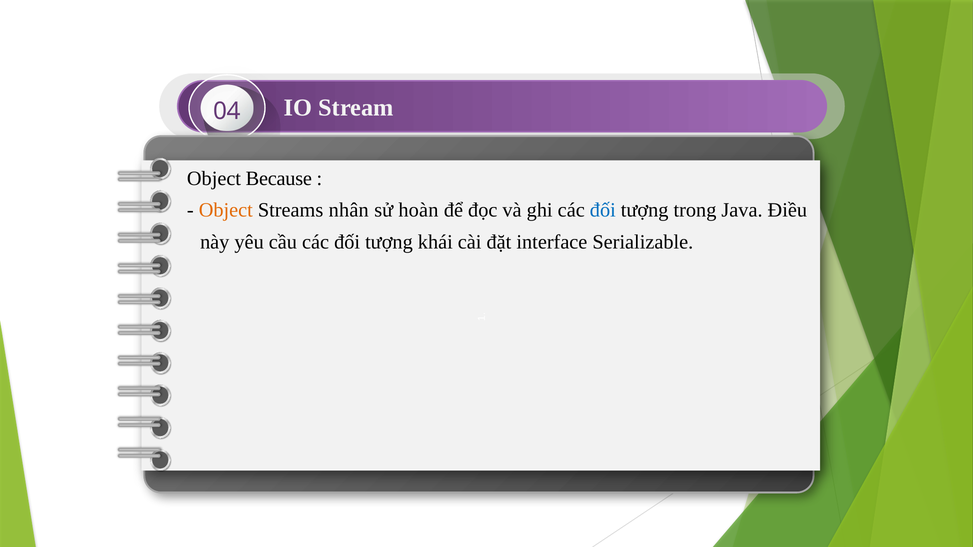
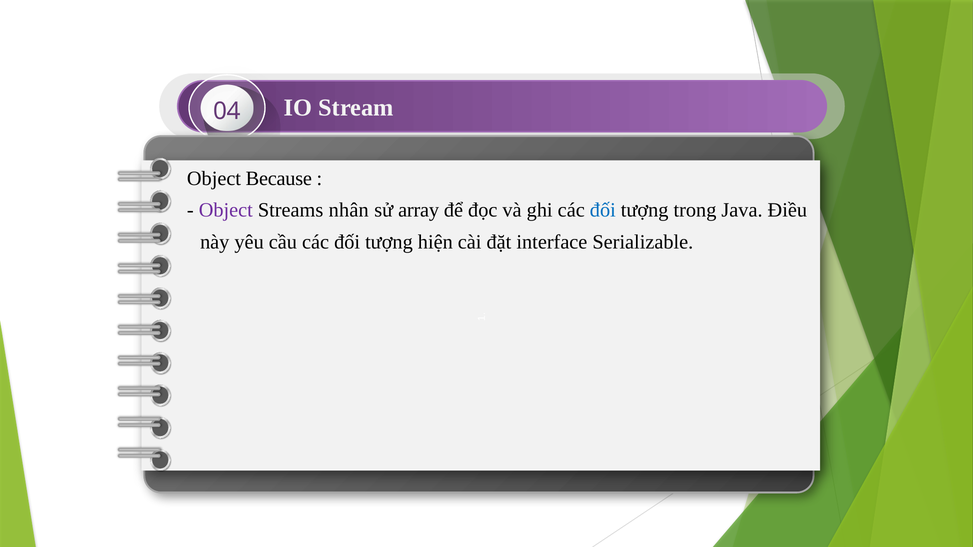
Object colour: orange -> purple (226, 210)
hoàn: hoàn -> array (419, 210)
khái: khái -> hiện (435, 242)
